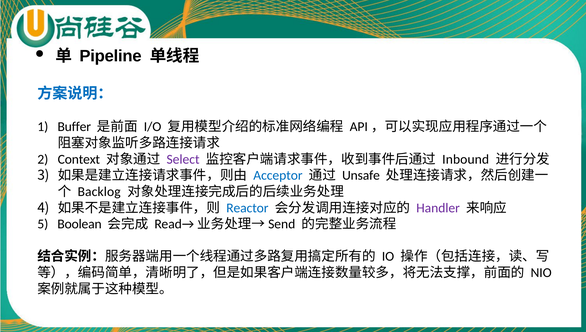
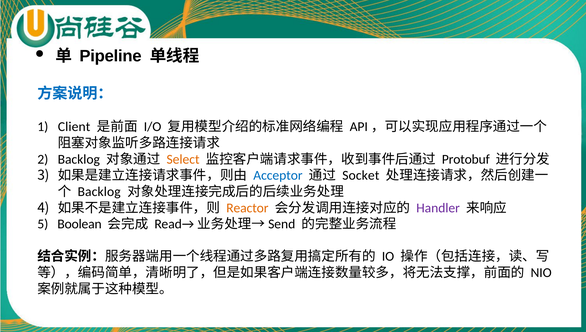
Buffer: Buffer -> Client (74, 127)
Context: Context -> Backlog (79, 159)
Select colour: purple -> orange (183, 159)
Inbound: Inbound -> Protobuf (466, 159)
Unsafe: Unsafe -> Socket (361, 176)
Reactor colour: blue -> orange (247, 208)
